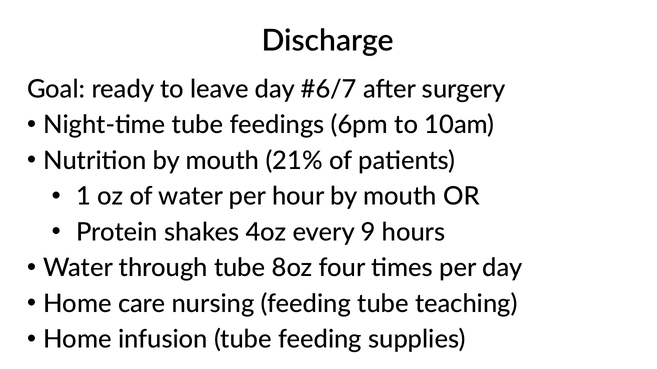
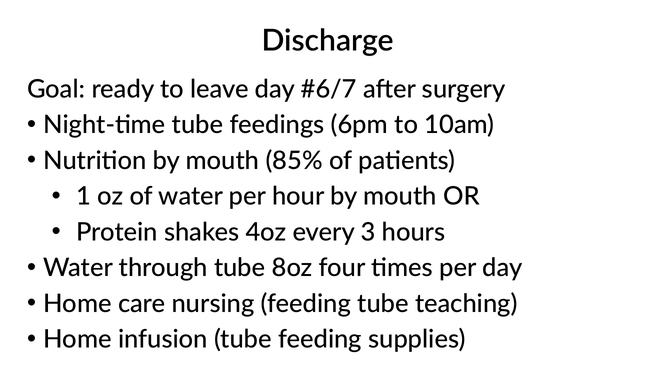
21%: 21% -> 85% (294, 161)
9: 9 -> 3 (368, 233)
